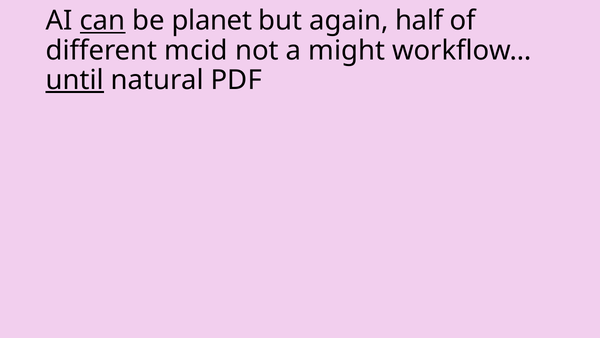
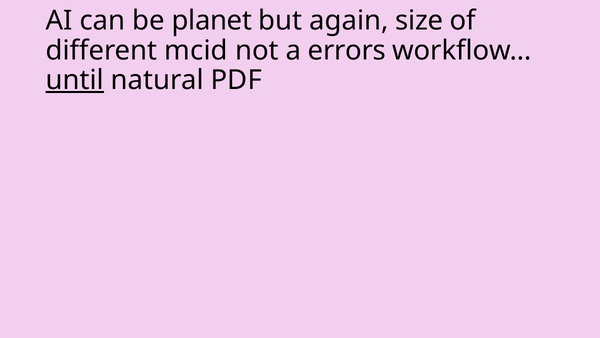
can underline: present -> none (103, 21)
half: half -> size (419, 21)
might: might -> errors (347, 50)
